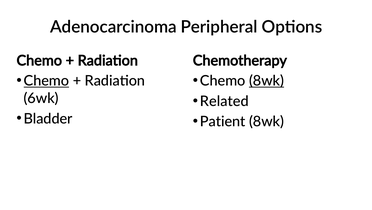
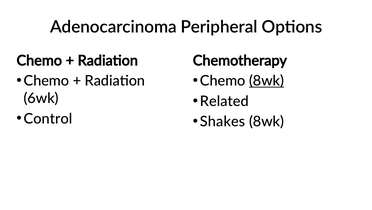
Chemo underline: present -> none (46, 81)
Bladder: Bladder -> Control (48, 118)
Patient: Patient -> Shakes (223, 121)
